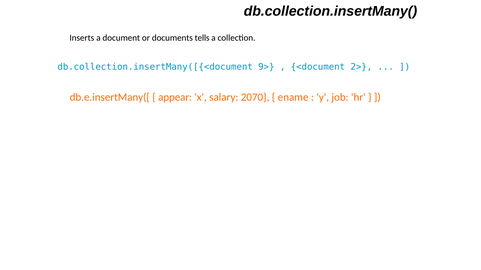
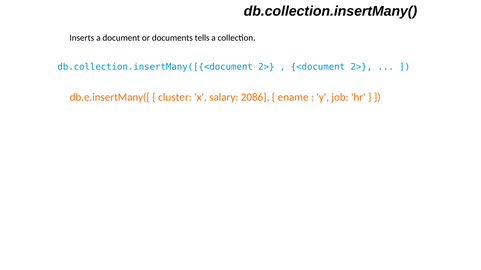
db.collection.insertMany([{<document 9>: 9> -> 2> (266, 67)
appear: appear -> cluster (175, 97)
2070: 2070 -> 2086 (255, 97)
